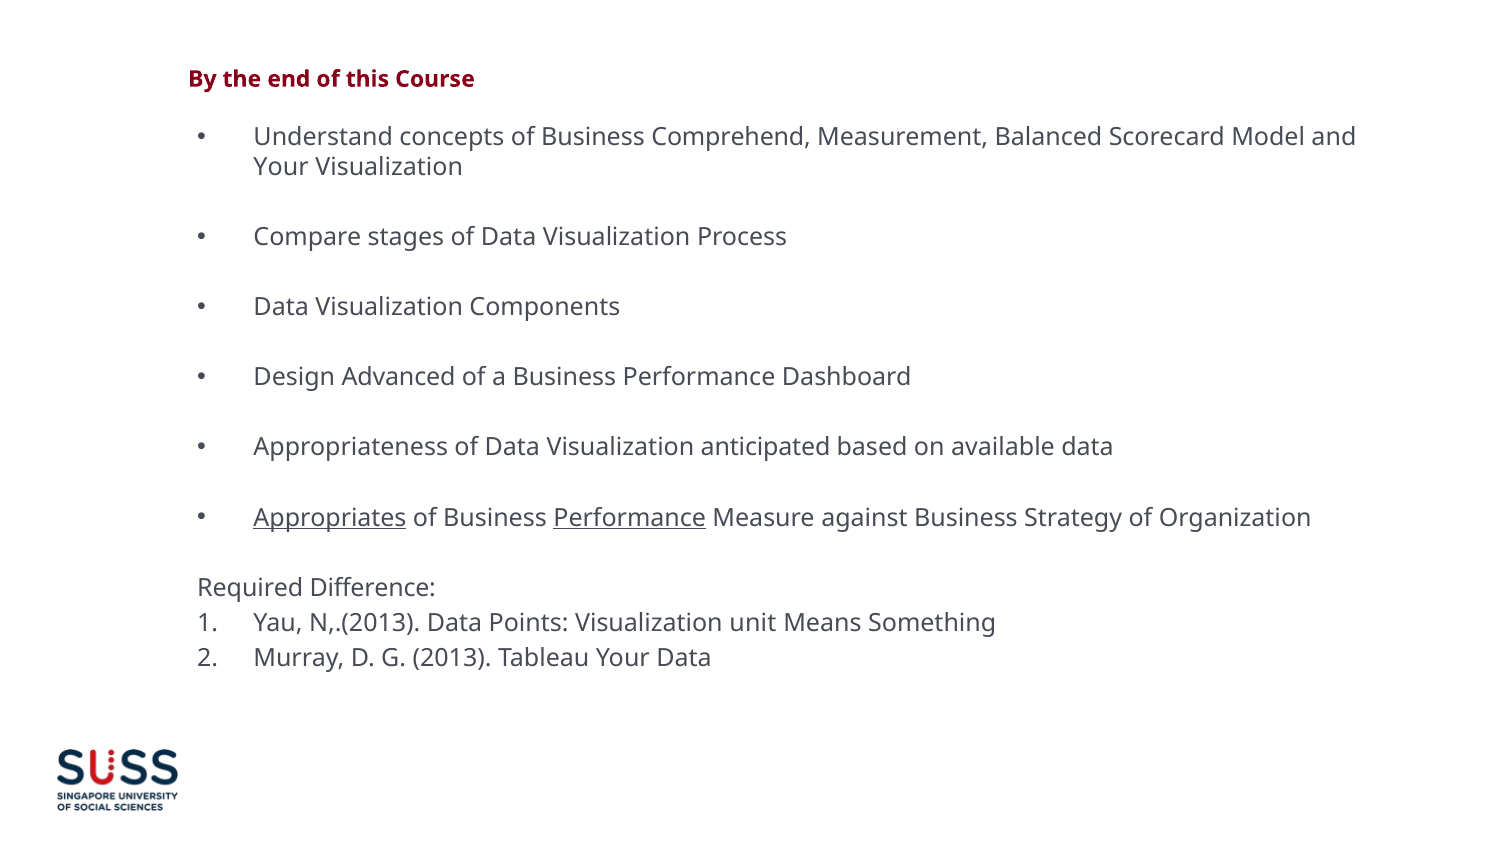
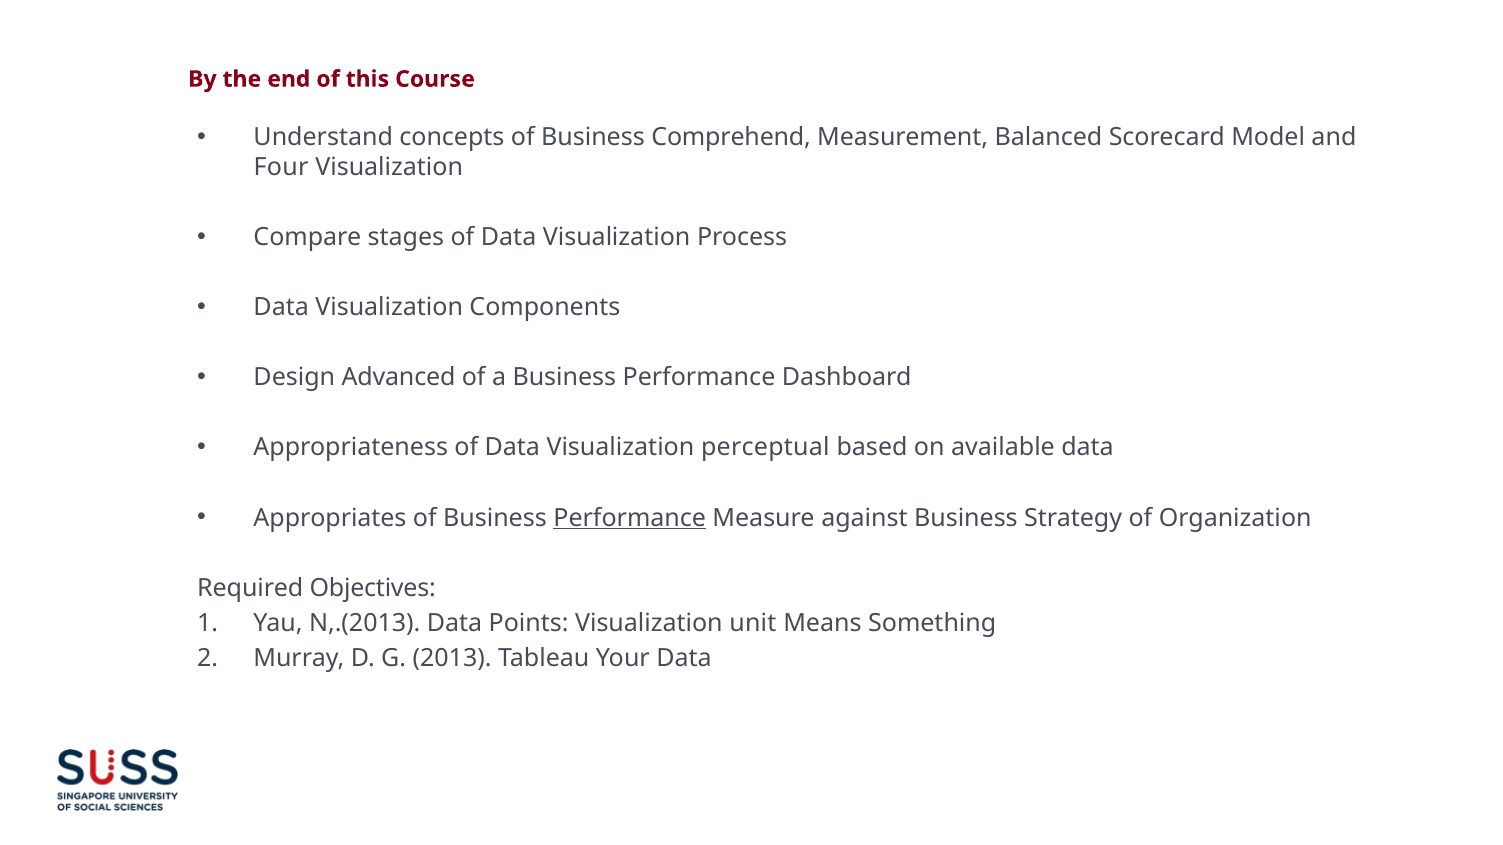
Your: Your -> Four (281, 167)
anticipated: anticipated -> perceptual (765, 448)
Appropriates underline: present -> none (330, 518)
Required Difference: Difference -> Objectives (373, 588)
